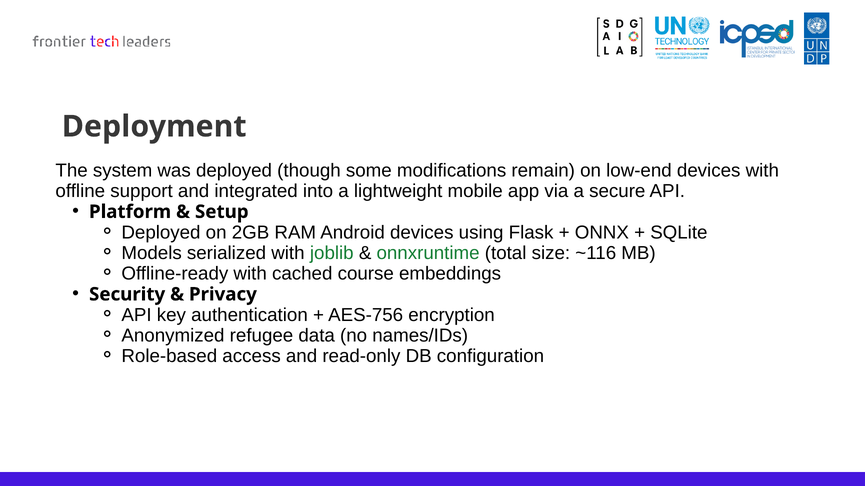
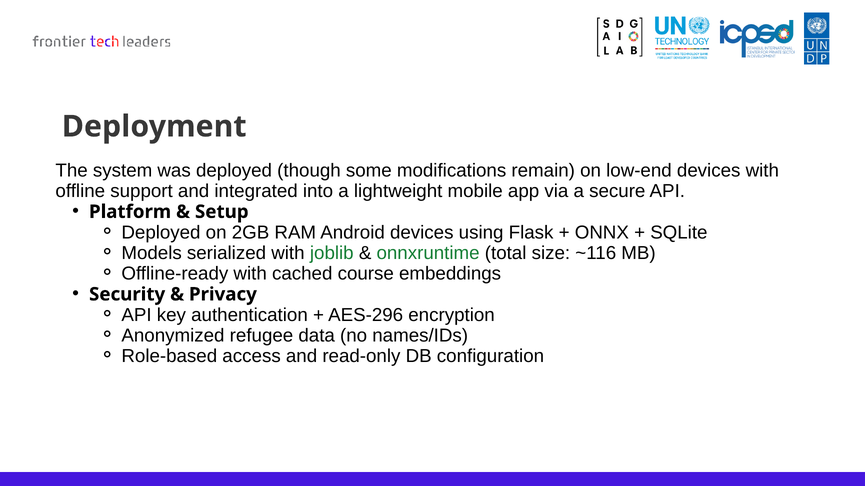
AES-756: AES-756 -> AES-296 (366, 315)
